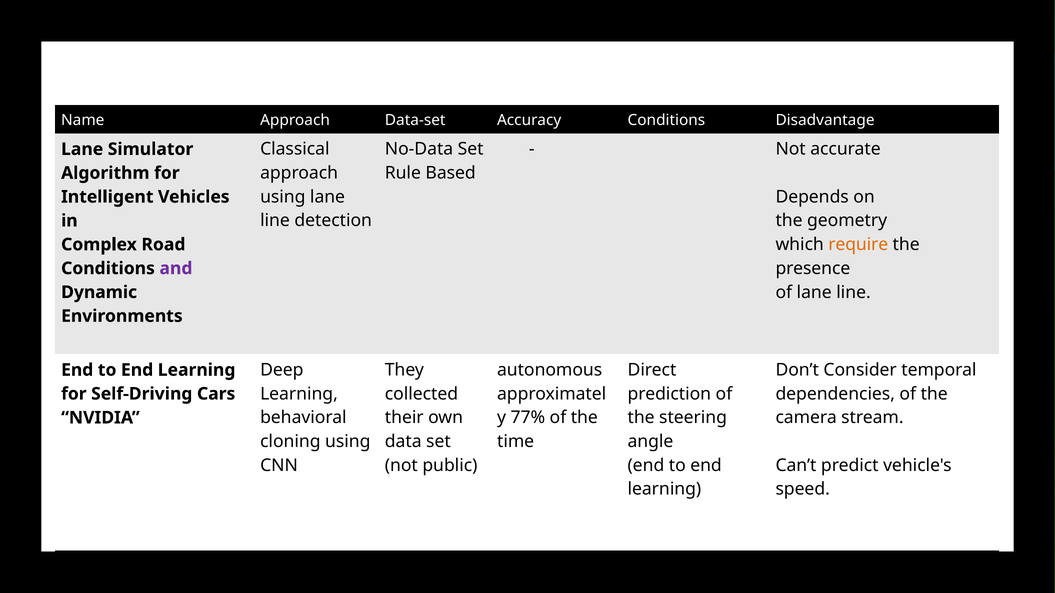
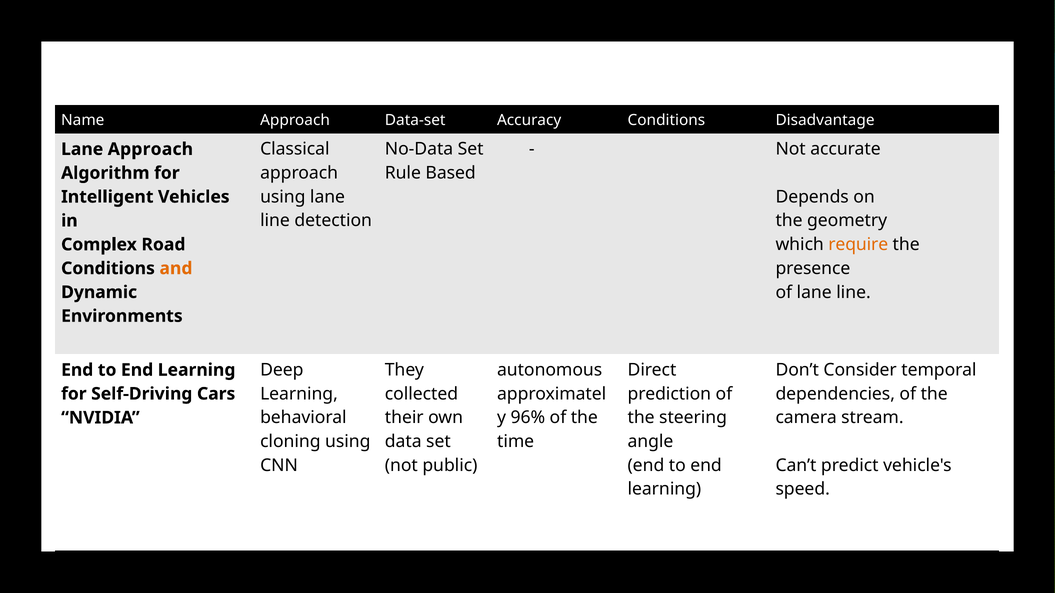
Lane Simulator: Simulator -> Approach (150, 149)
and colour: purple -> orange (176, 269)
77%: 77% -> 96% (528, 418)
